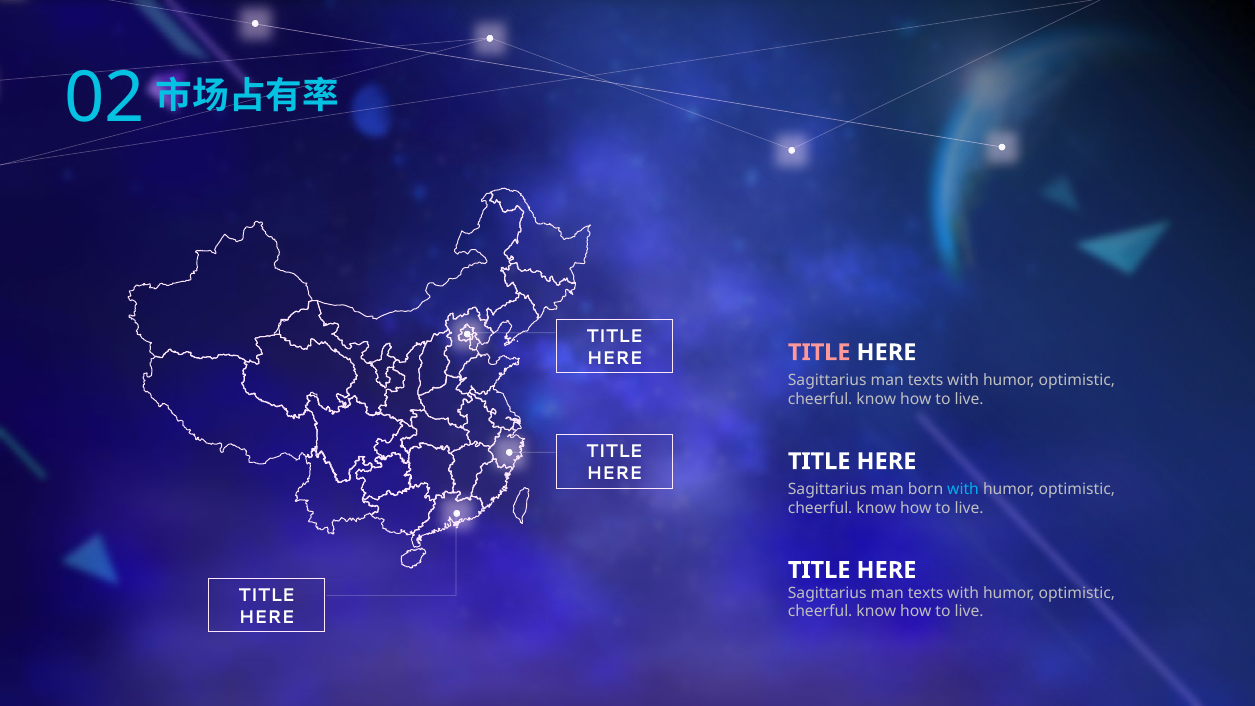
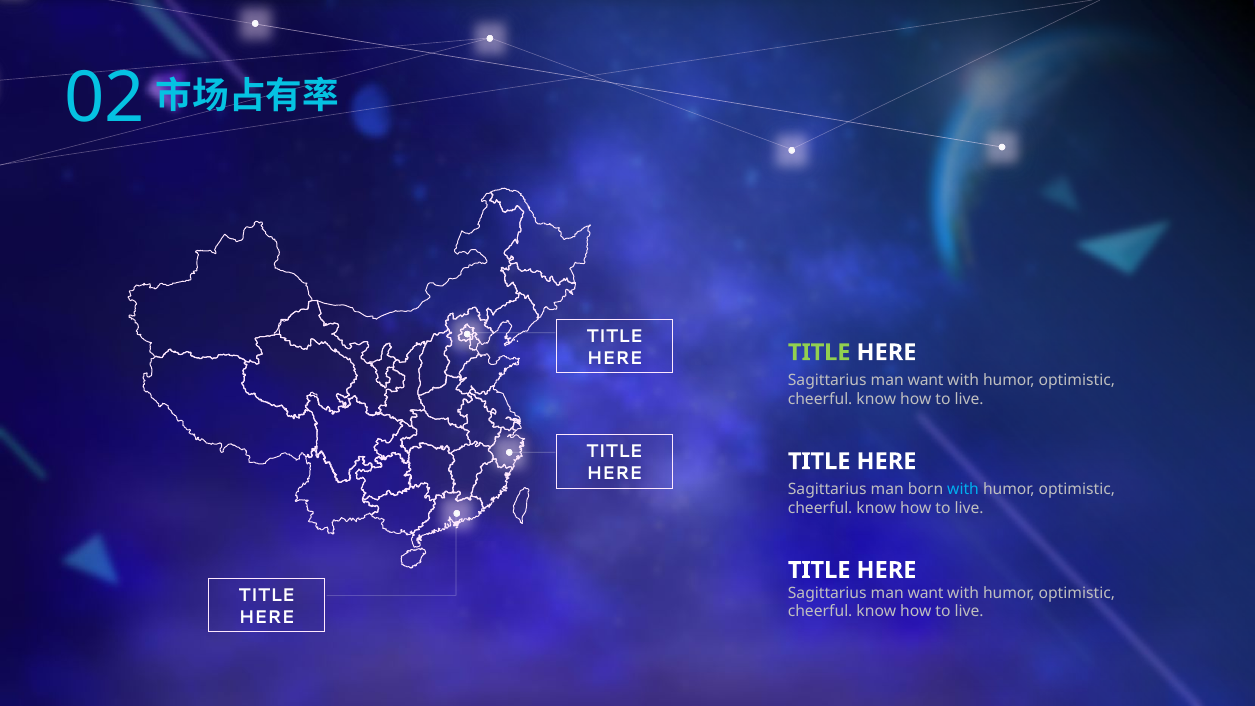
TITLE colour: pink -> light green (819, 352)
texts: texts -> want (926, 380)
texts: texts -> want (926, 593)
